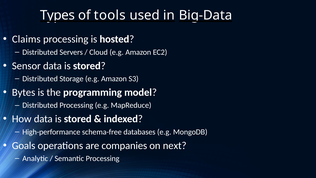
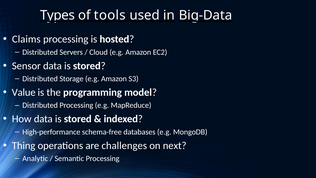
Bytes: Bytes -> Value (24, 92)
Goals: Goals -> Thing (24, 145)
companies: companies -> challenges (124, 145)
